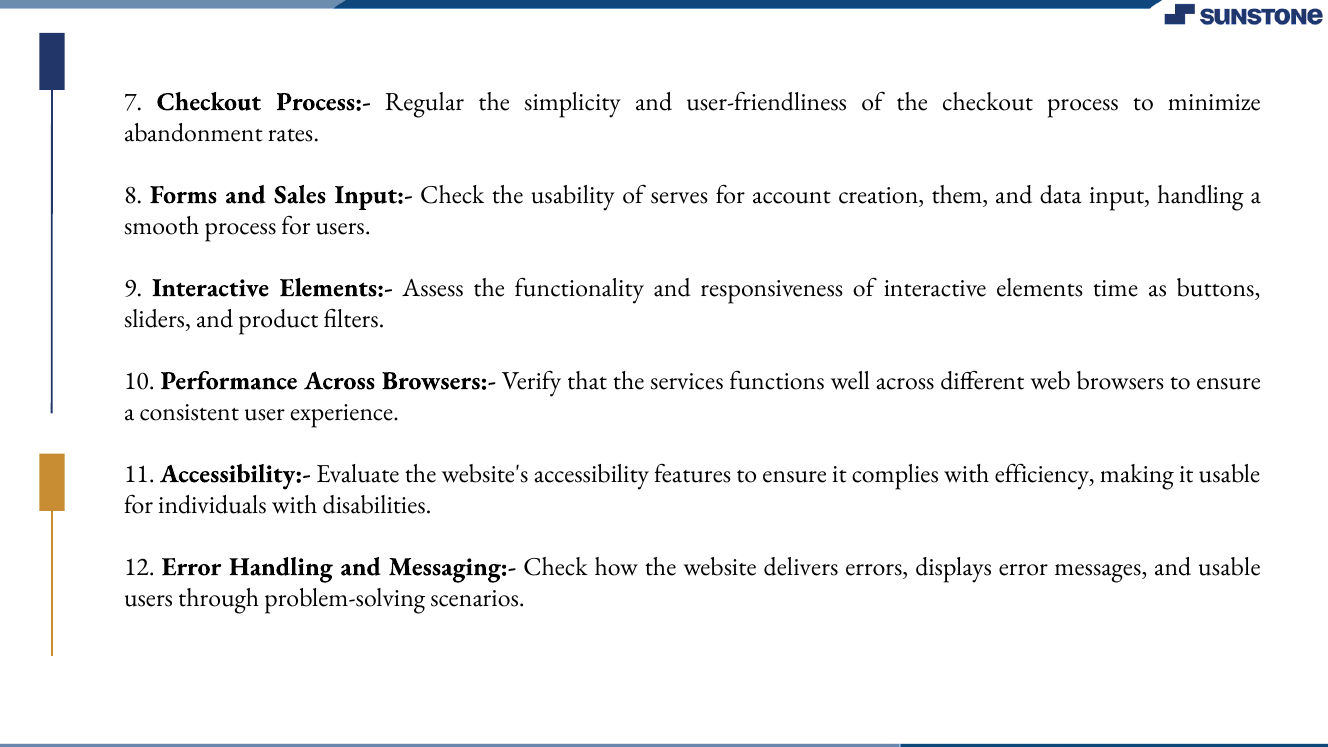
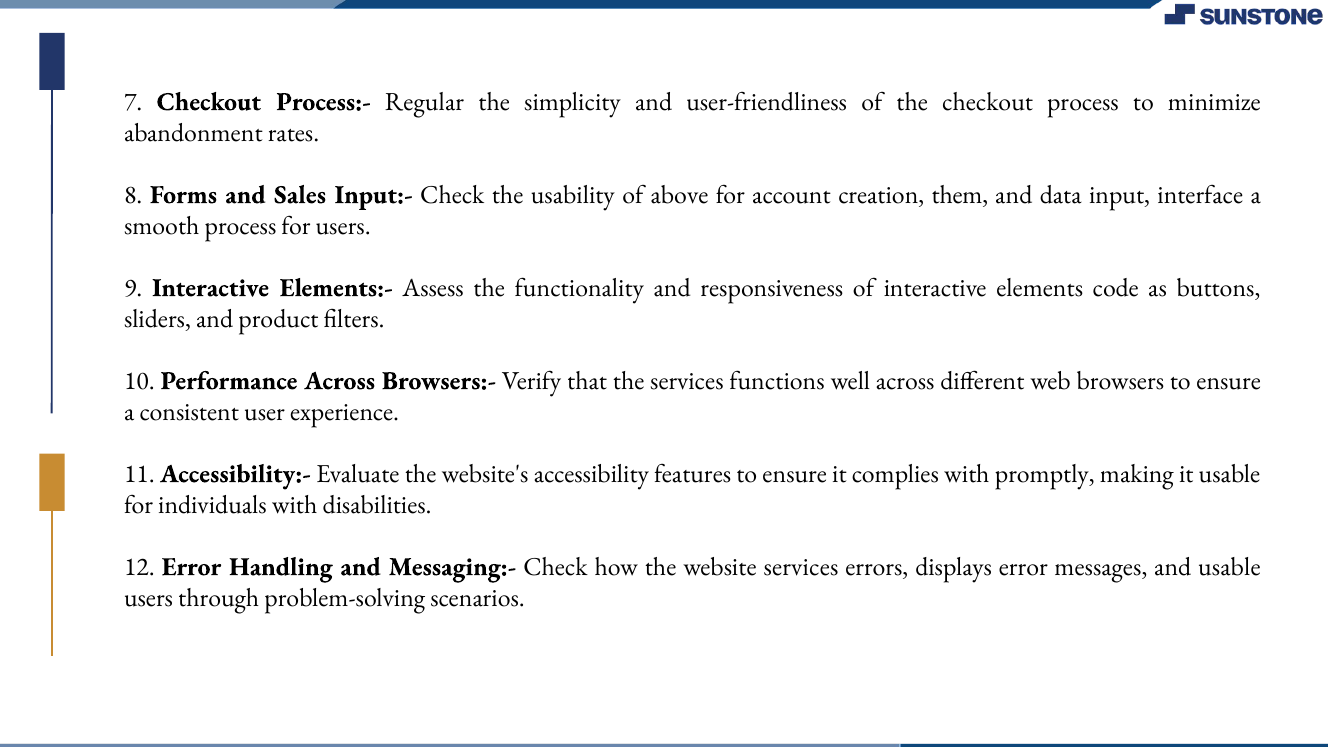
serves: serves -> above (680, 195)
input handling: handling -> interface (1200, 195)
time: time -> code (1116, 288)
efficiency: efficiency -> promptly (1045, 474)
website delivers: delivers -> services (801, 567)
